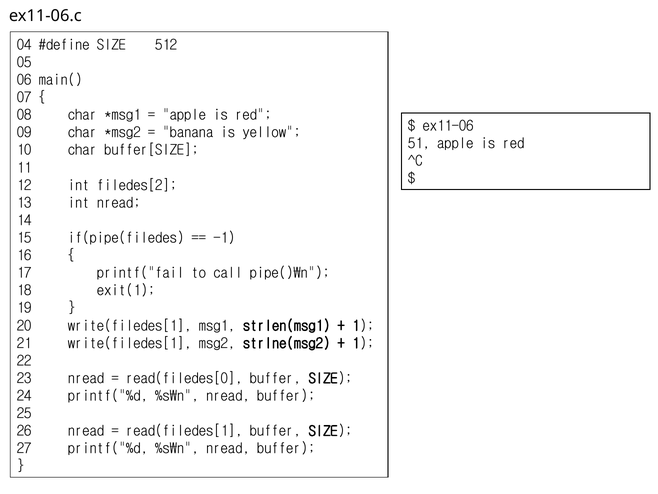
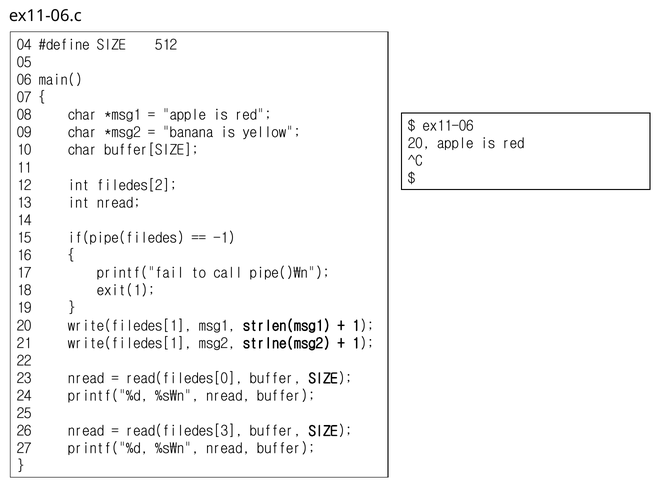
51: 51 -> 20 (419, 143)
read(filedes[1: read(filedes[1 -> read(filedes[3 (184, 431)
